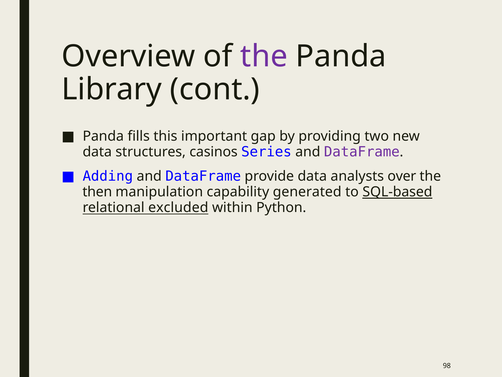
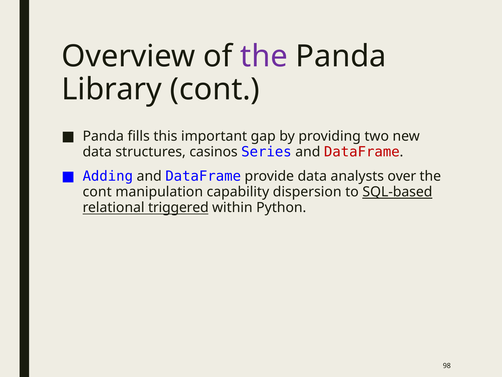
DataFrame colour: purple -> red (362, 152)
then: then -> cont (97, 192)
generated: generated -> dispersion (307, 192)
excluded: excluded -> triggered (178, 207)
